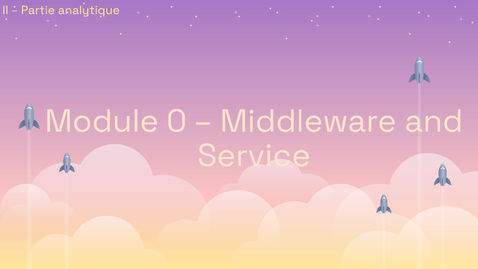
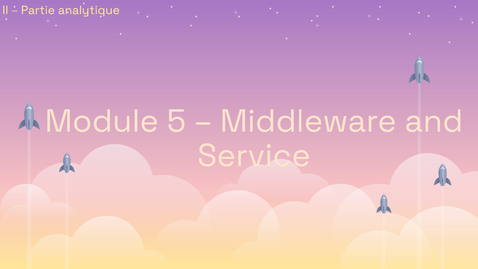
0: 0 -> 5 (176, 121)
